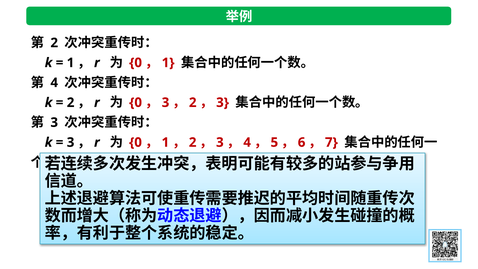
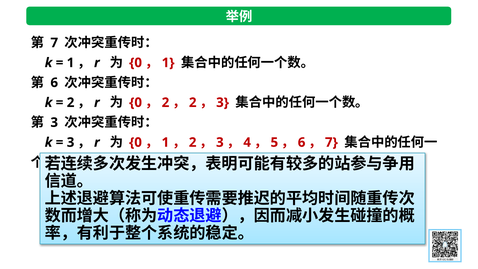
2: 2 -> 7 (54, 43)
4: 4 -> 6 (54, 83)
3: 3 -> 2 (166, 103)
